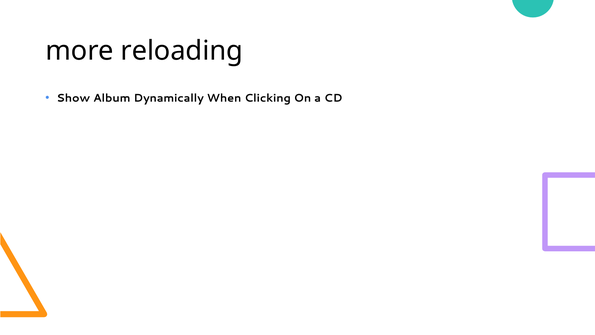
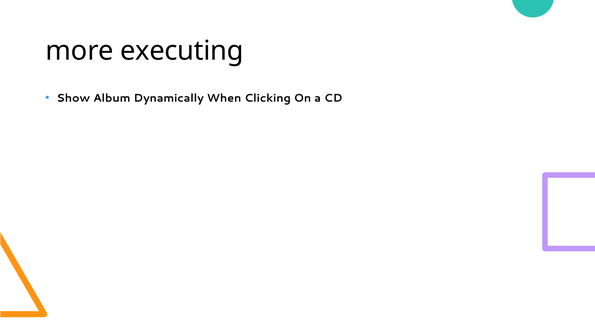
reloading: reloading -> executing (182, 51)
